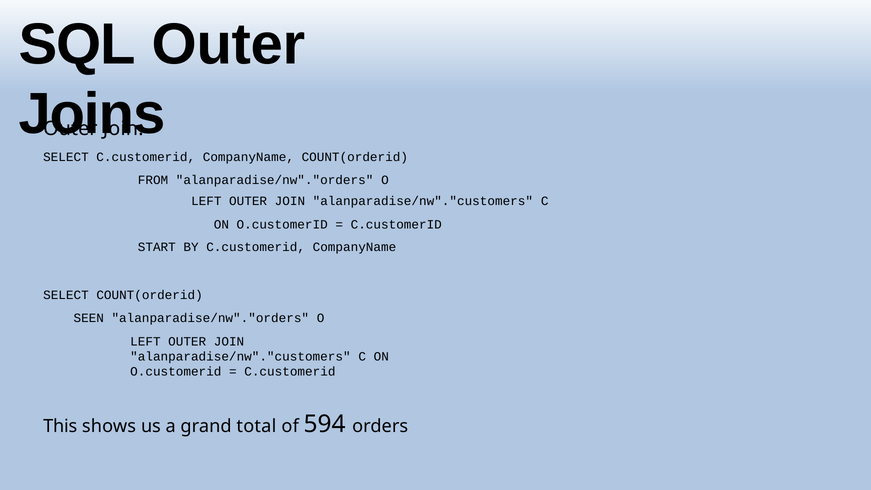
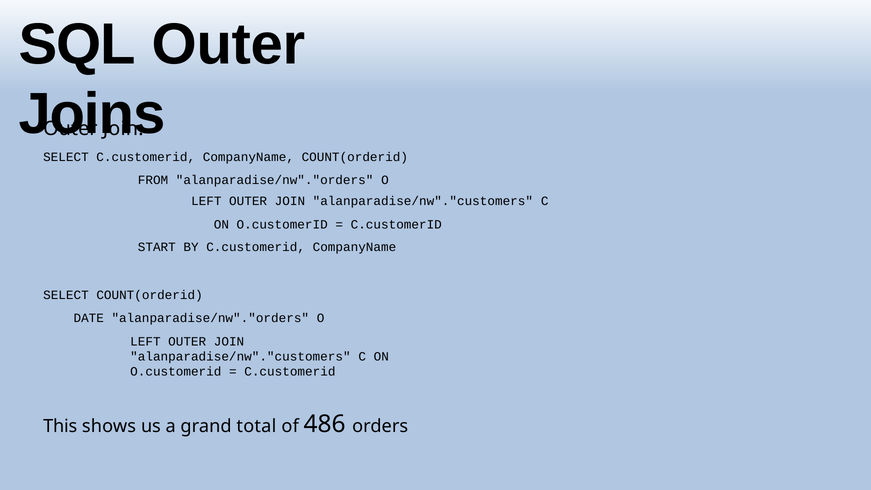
SEEN: SEEN -> DATE (89, 318)
594: 594 -> 486 (325, 424)
